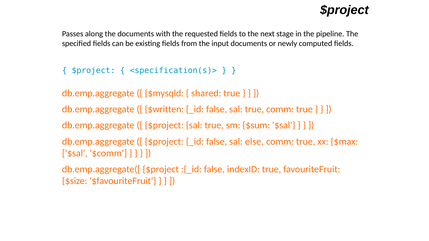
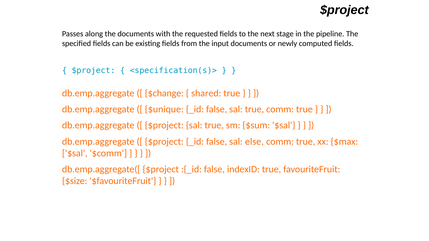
$mysqld: $mysqld -> $change (164, 93)
$written: $written -> $unique (164, 109)
